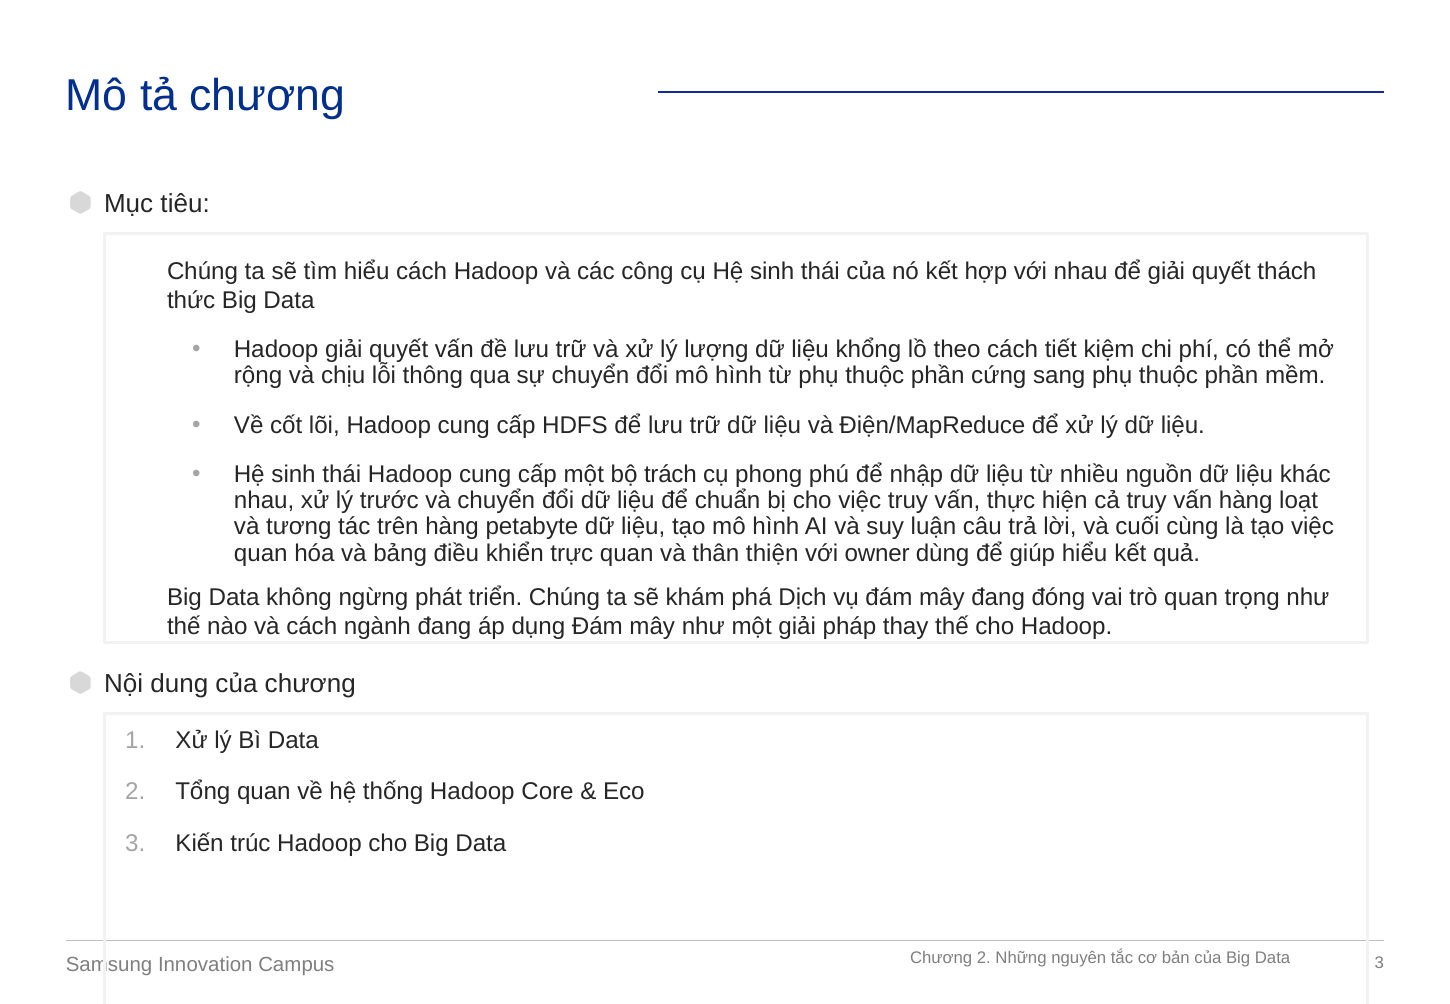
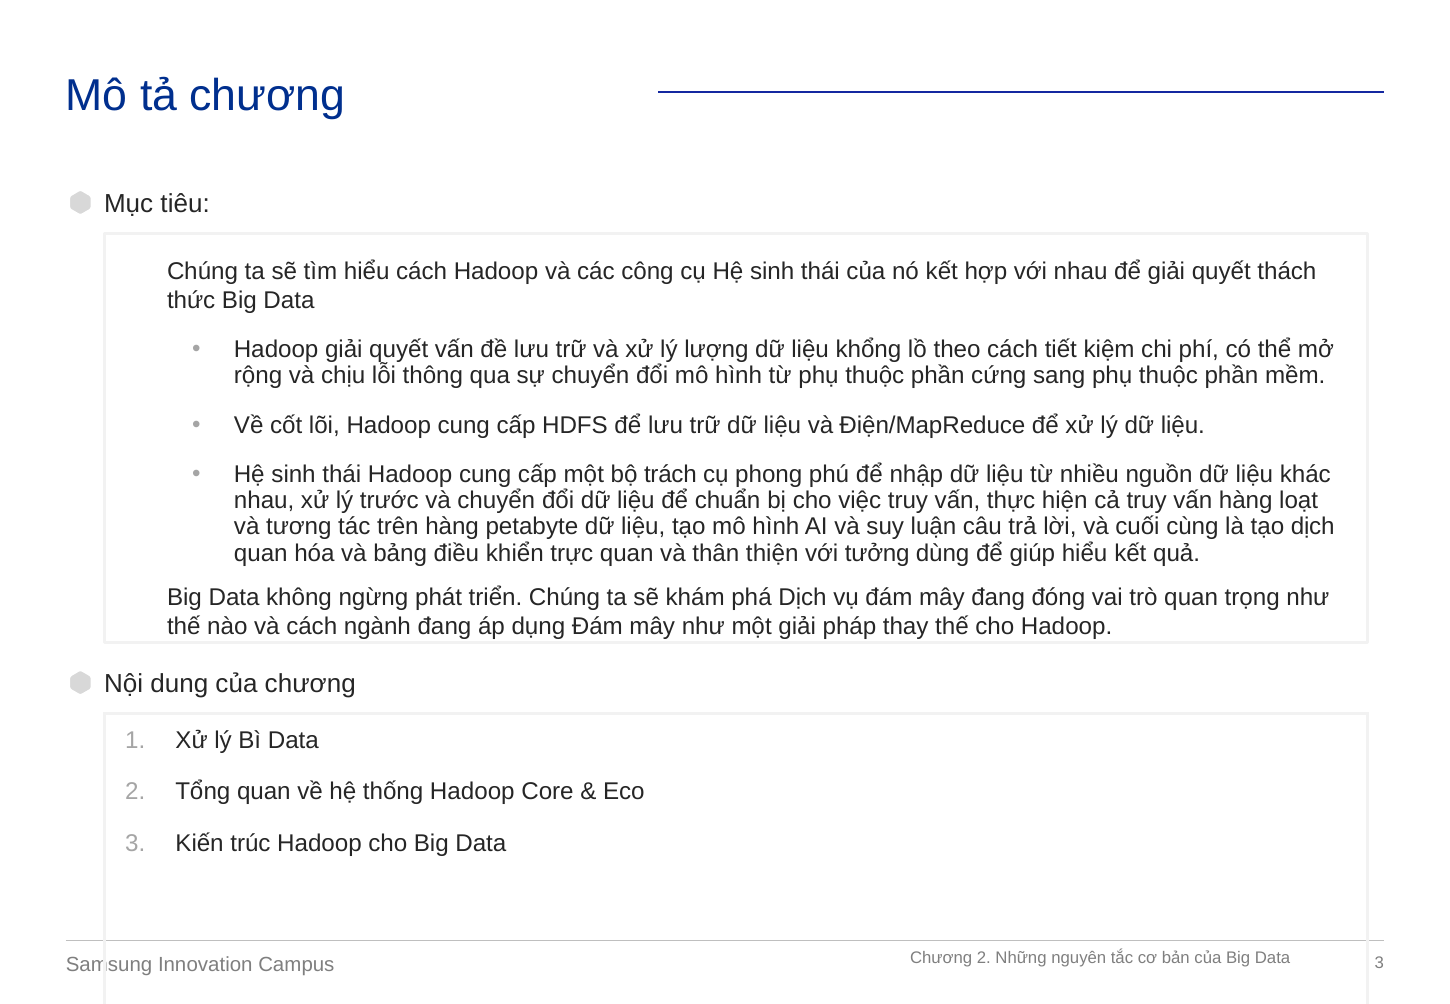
tạo việc: việc -> dịch (1313, 527)
owner: owner -> tưởng (877, 553)
